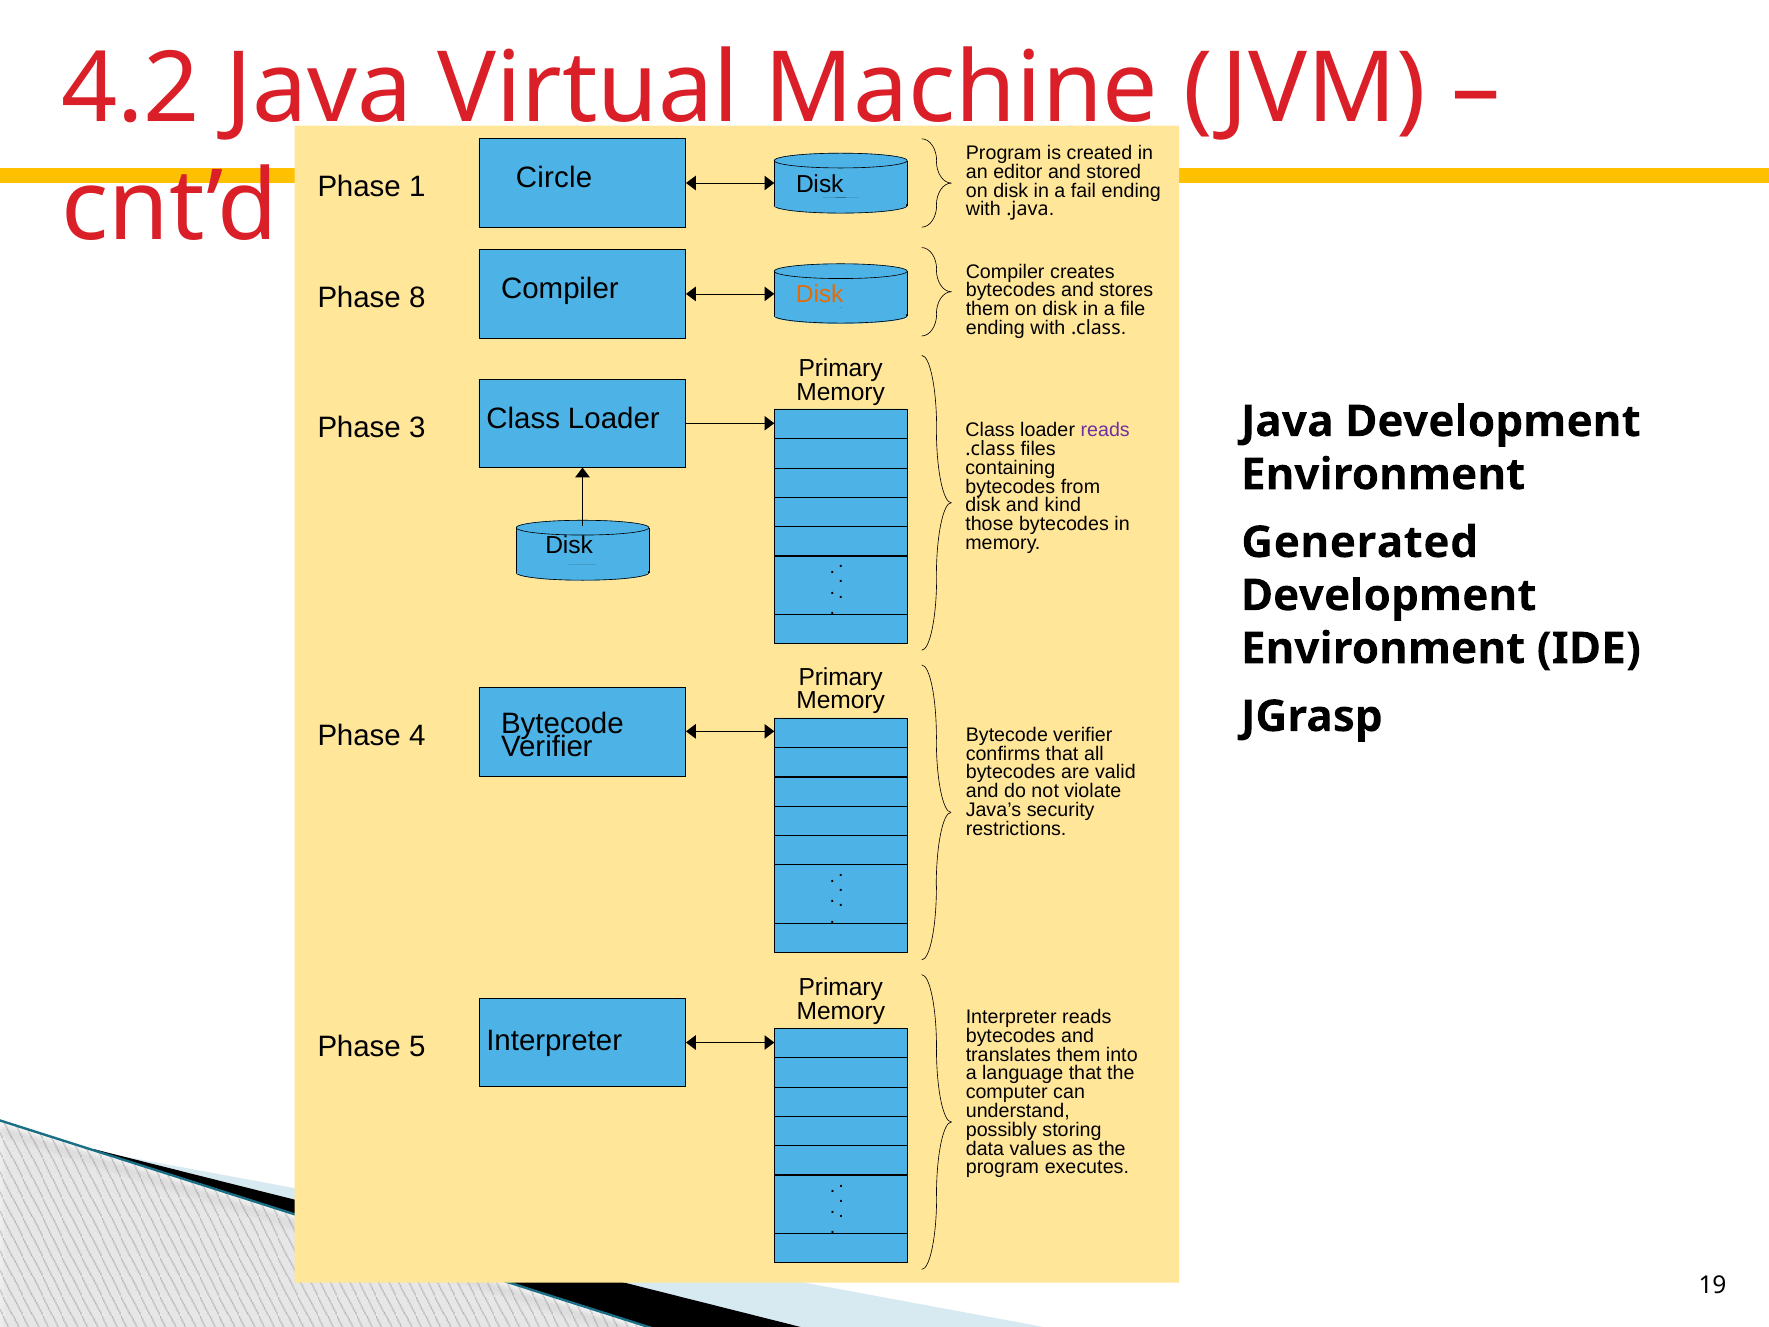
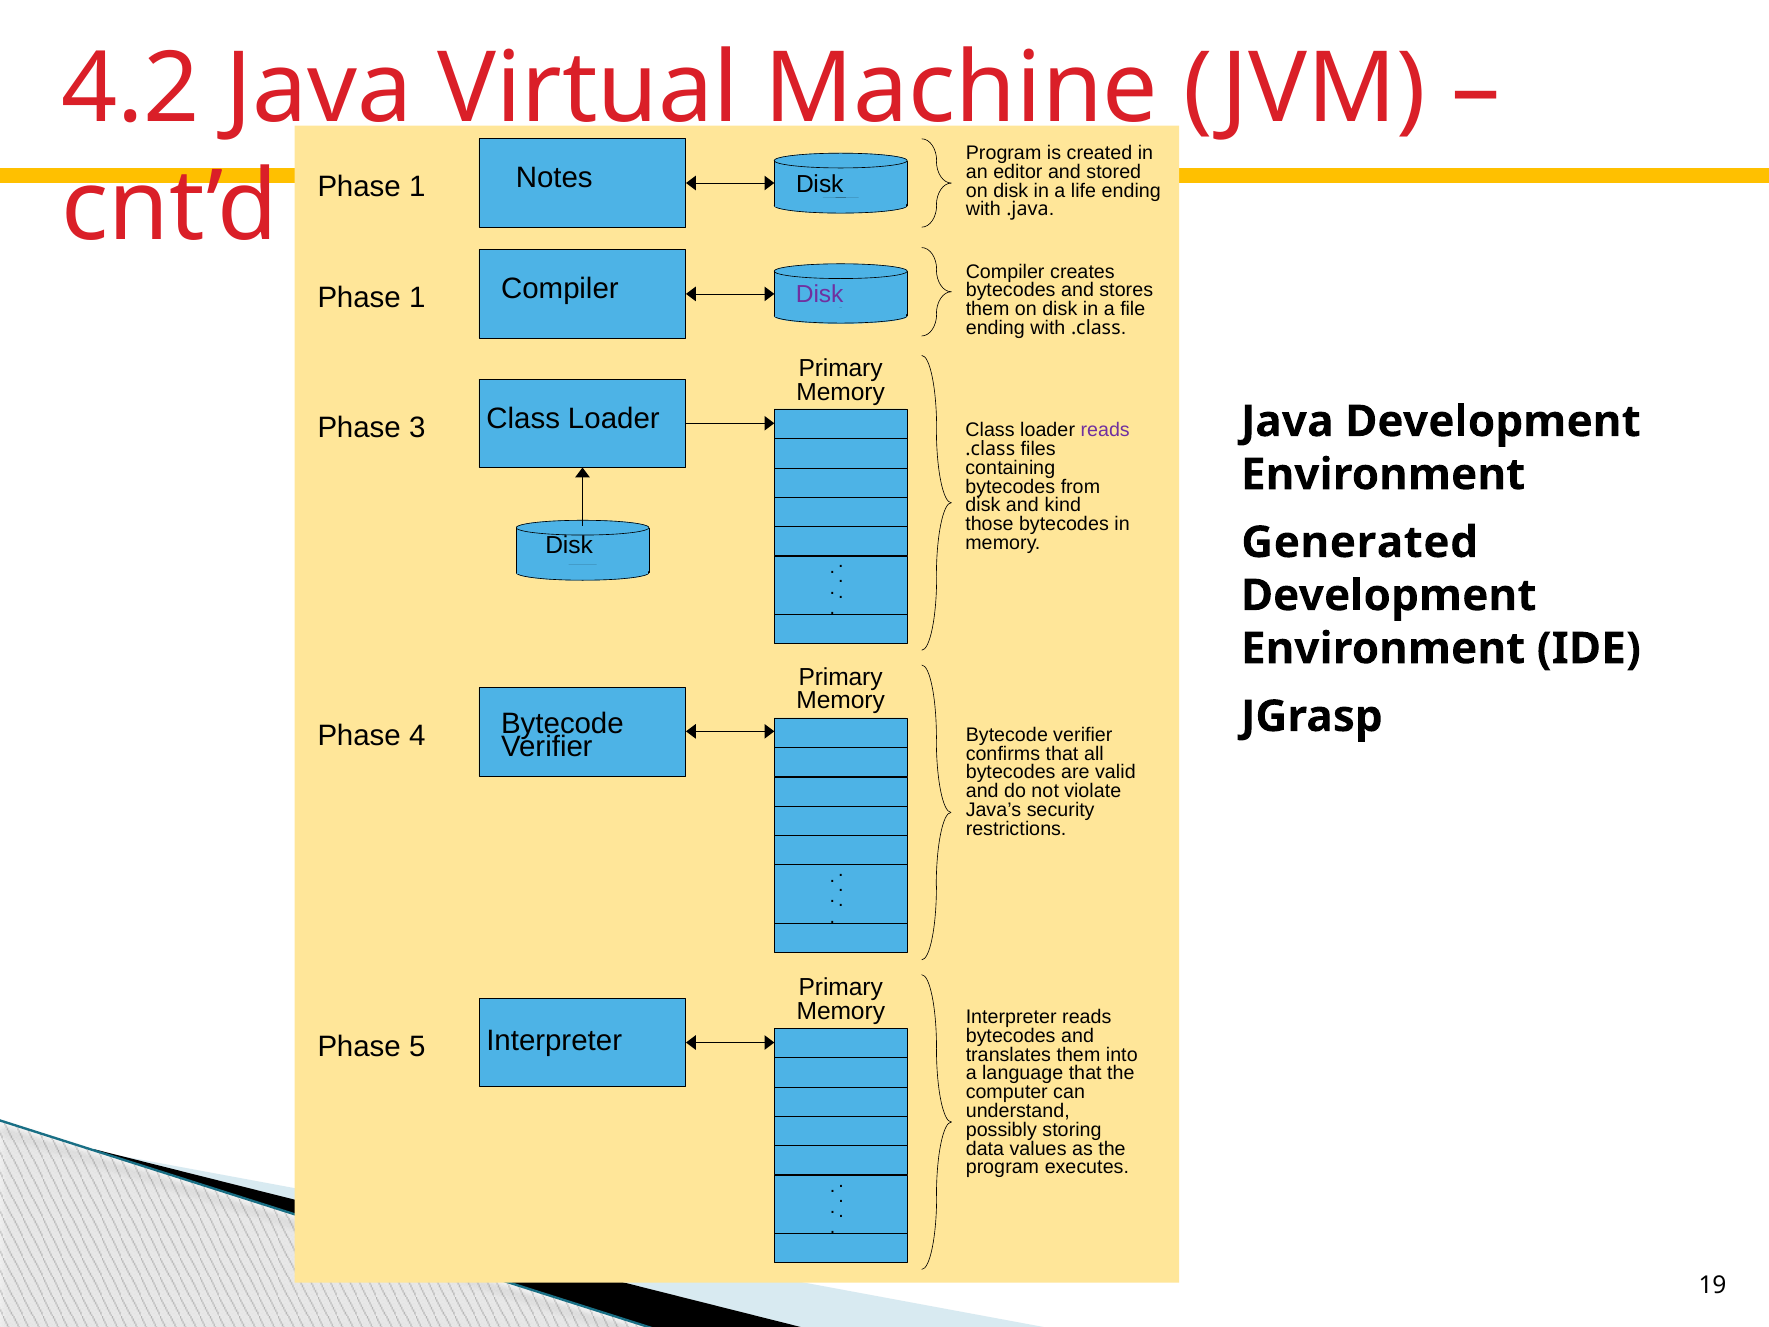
Circle: Circle -> Notes (554, 178)
fail: fail -> life (1083, 191)
Disk colour: orange -> purple (820, 295)
8: 8 -> 1 (417, 298)
